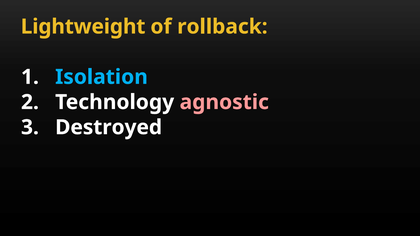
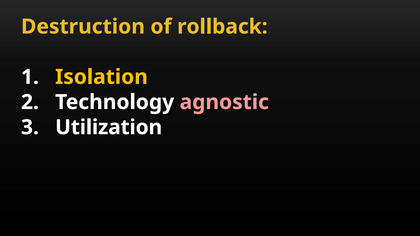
Lightweight: Lightweight -> Destruction (83, 27)
Isolation colour: light blue -> yellow (101, 77)
Destroyed: Destroyed -> Utilization (109, 127)
